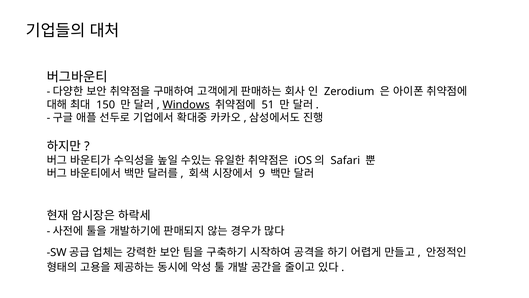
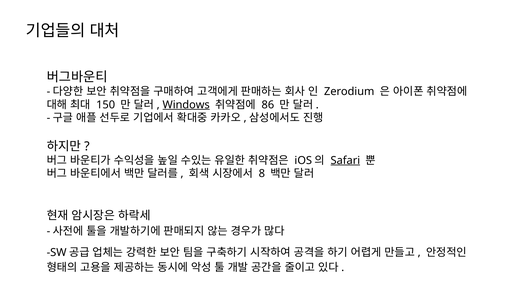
51: 51 -> 86 (268, 105)
Safari underline: none -> present (345, 160)
9: 9 -> 8 (262, 173)
